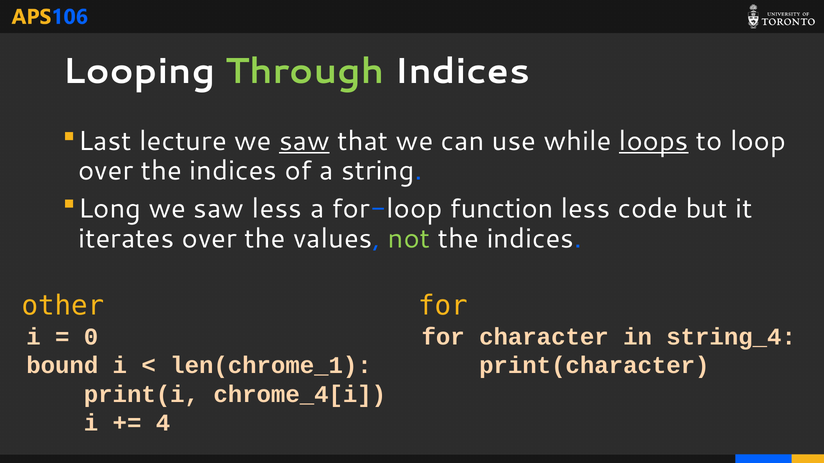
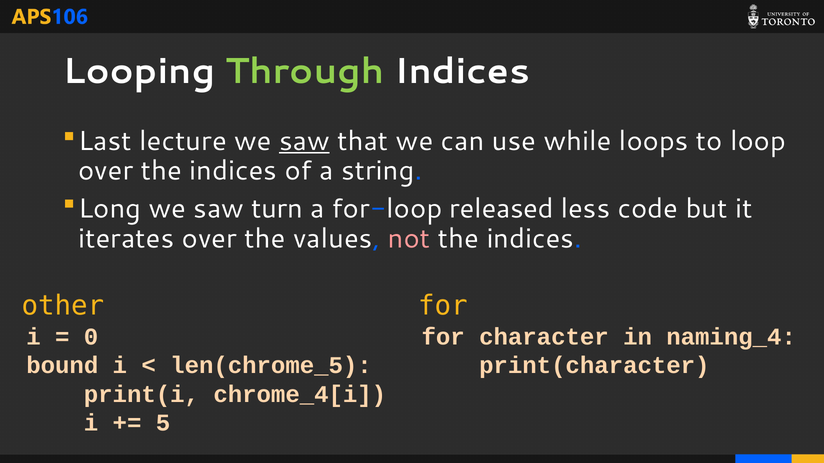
loops underline: present -> none (654, 141)
saw less: less -> turn (277, 209)
function: function -> released (502, 209)
not colour: light green -> pink (409, 239)
string_4: string_4 -> naming_4 (731, 337)
len(chrome_1: len(chrome_1 -> len(chrome_5 (271, 366)
4: 4 -> 5 (163, 424)
